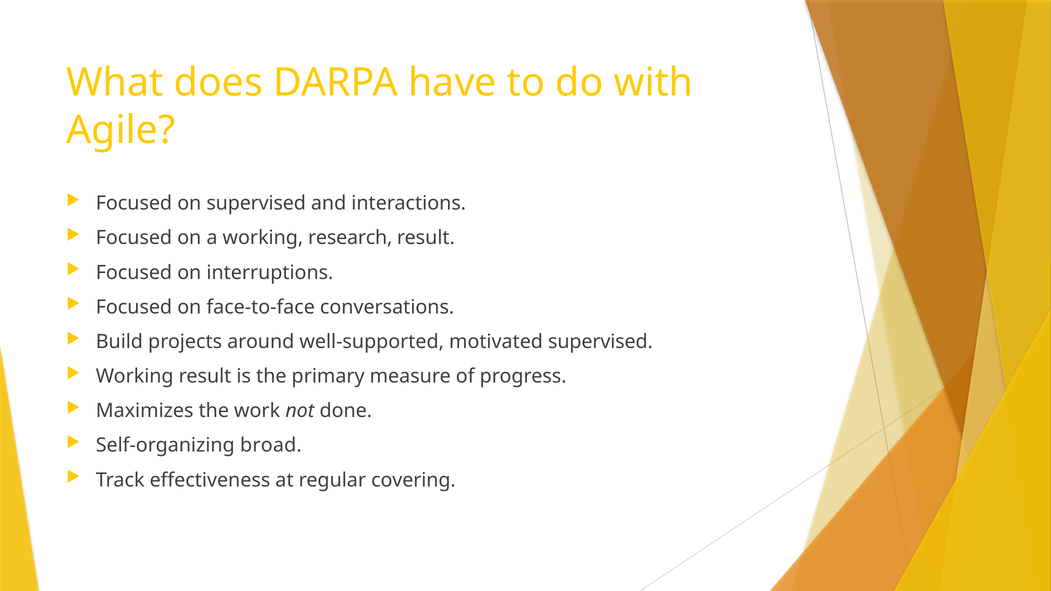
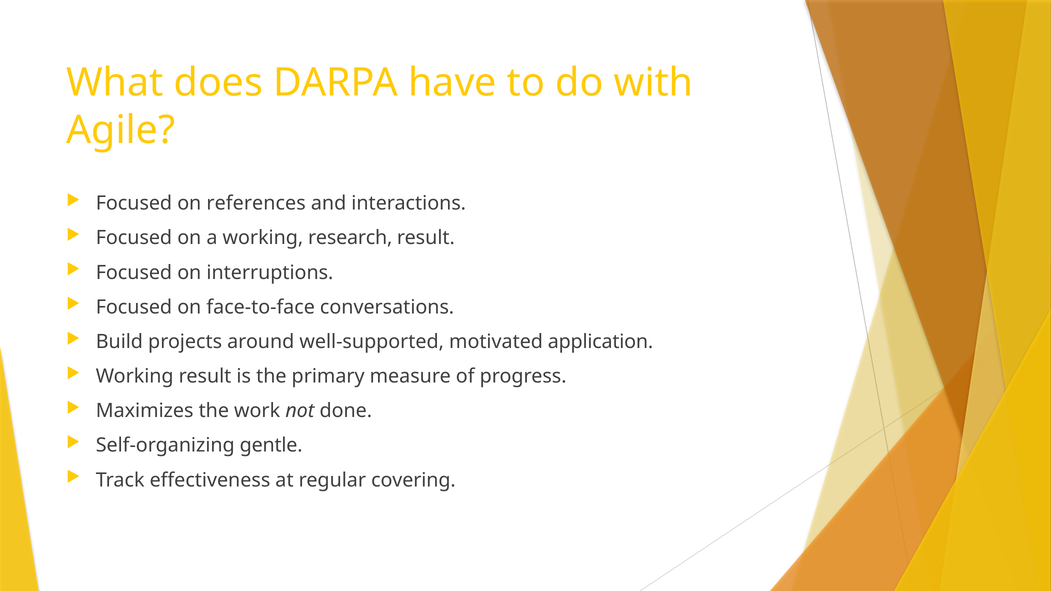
on supervised: supervised -> references (256, 203)
motivated supervised: supervised -> application (601, 342)
broad: broad -> gentle (271, 446)
